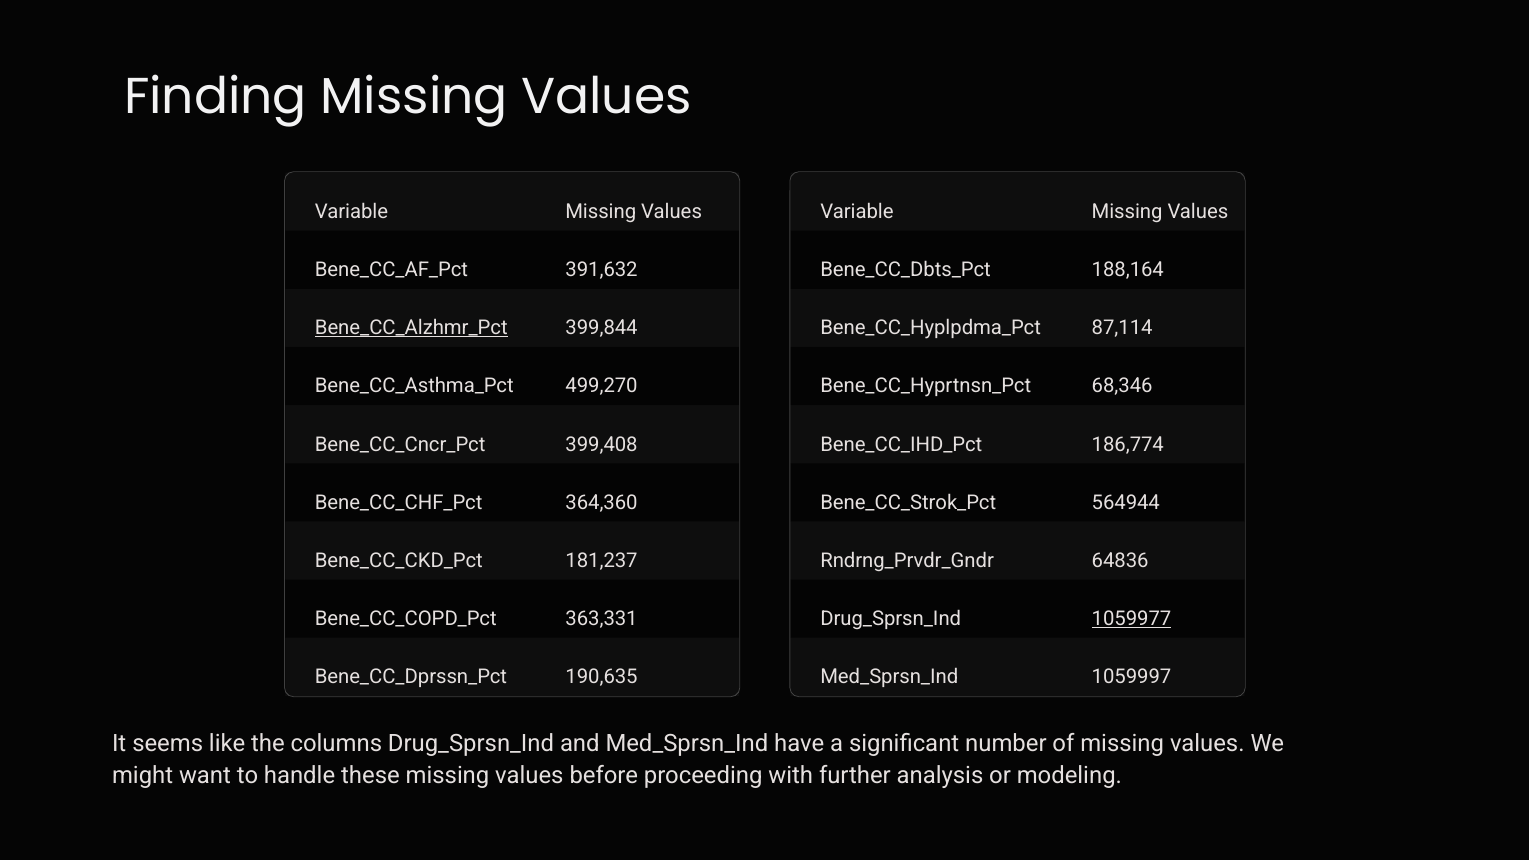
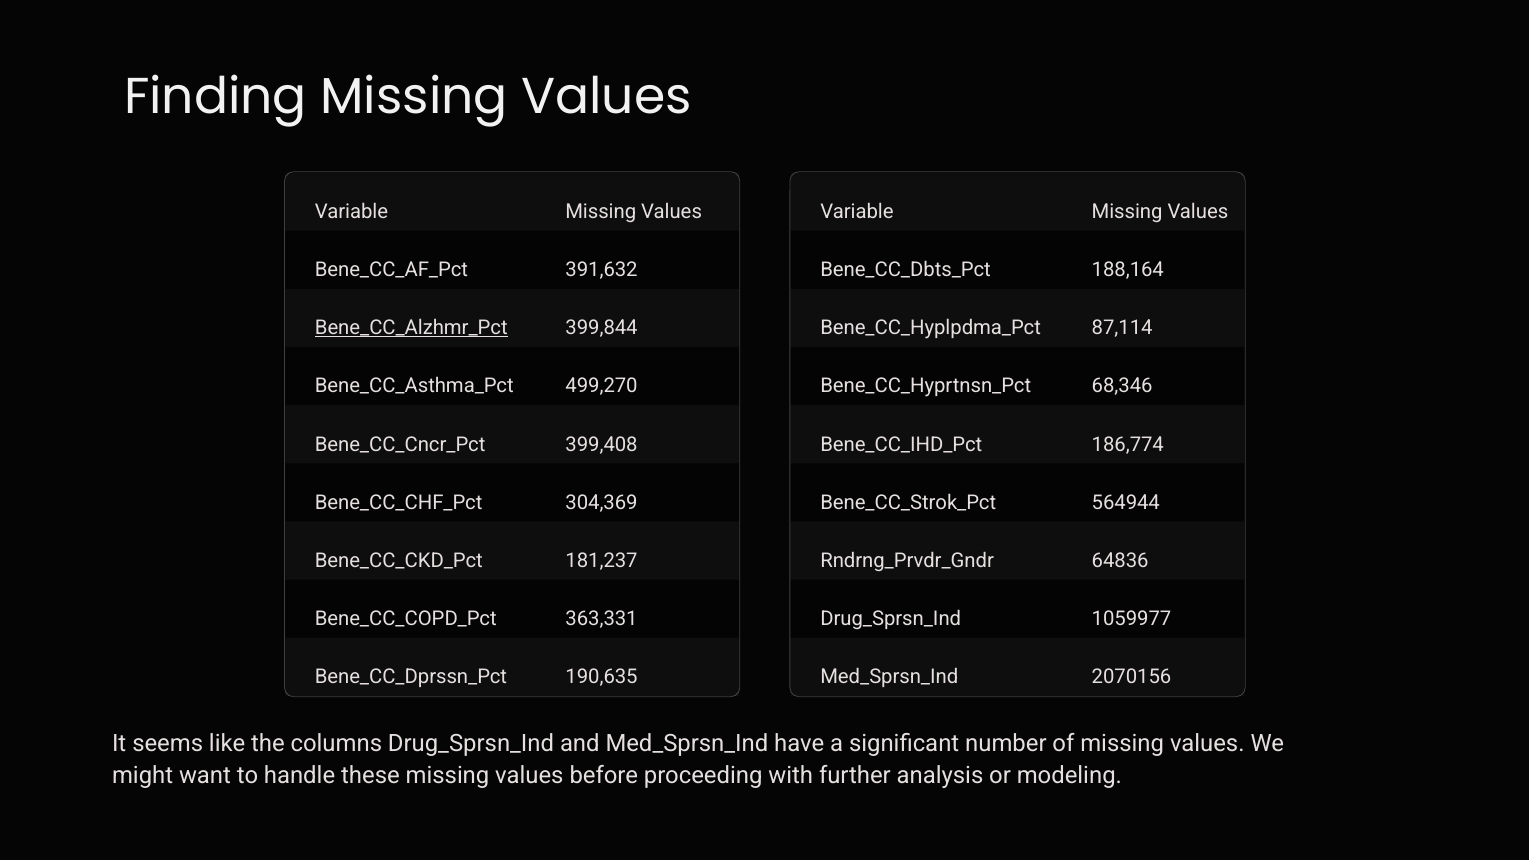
364,360: 364,360 -> 304,369 (602, 503)
1059977 underline: present -> none (1132, 619)
1059997: 1059997 -> 2070156 (1132, 677)
